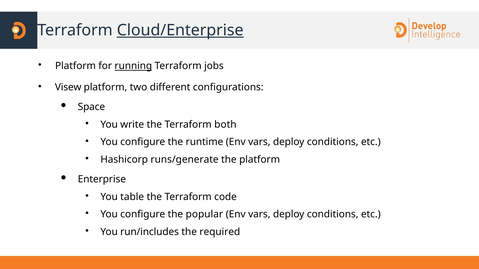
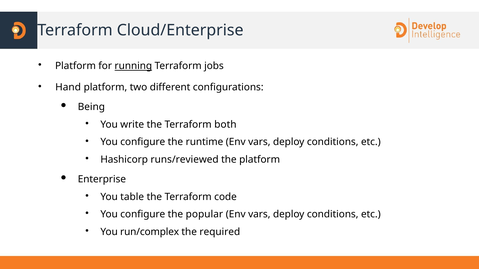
Cloud/Enterprise underline: present -> none (180, 30)
Visew: Visew -> Hand (68, 87)
Space: Space -> Being (91, 107)
runs/generate: runs/generate -> runs/reviewed (185, 160)
run/includes: run/includes -> run/complex (150, 232)
